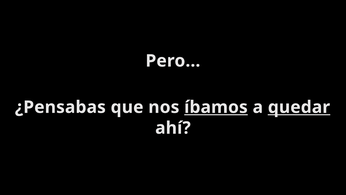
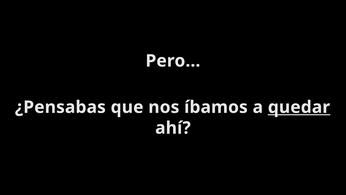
íbamos underline: present -> none (216, 107)
